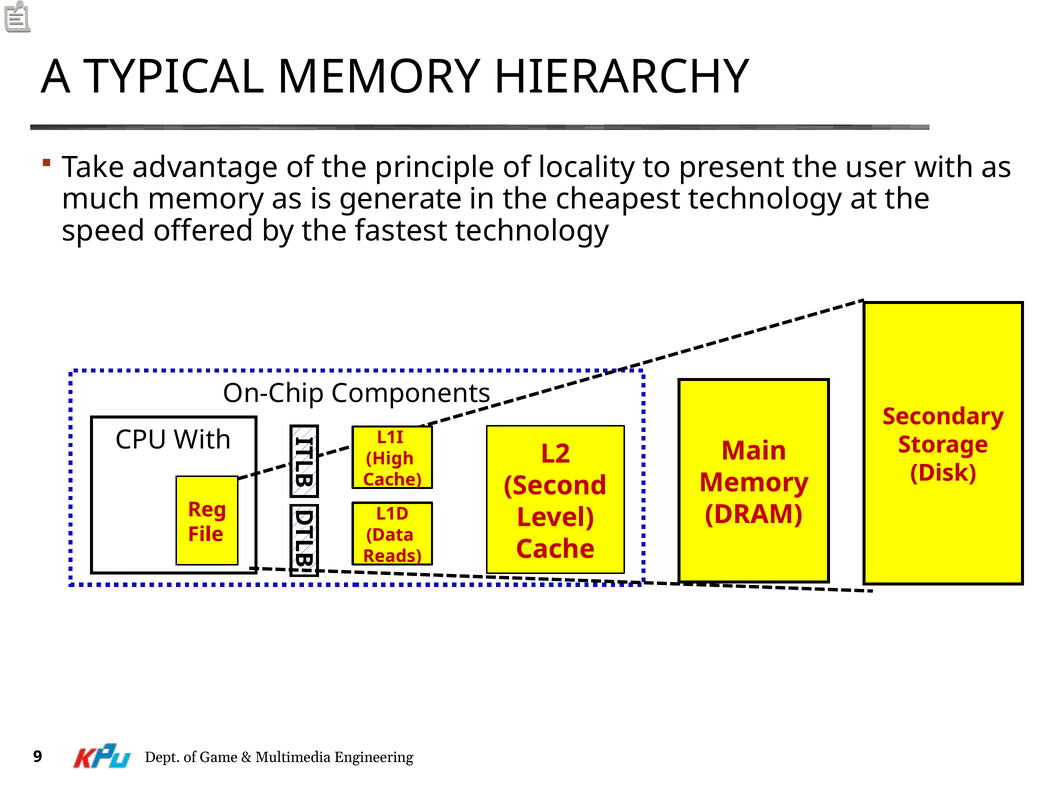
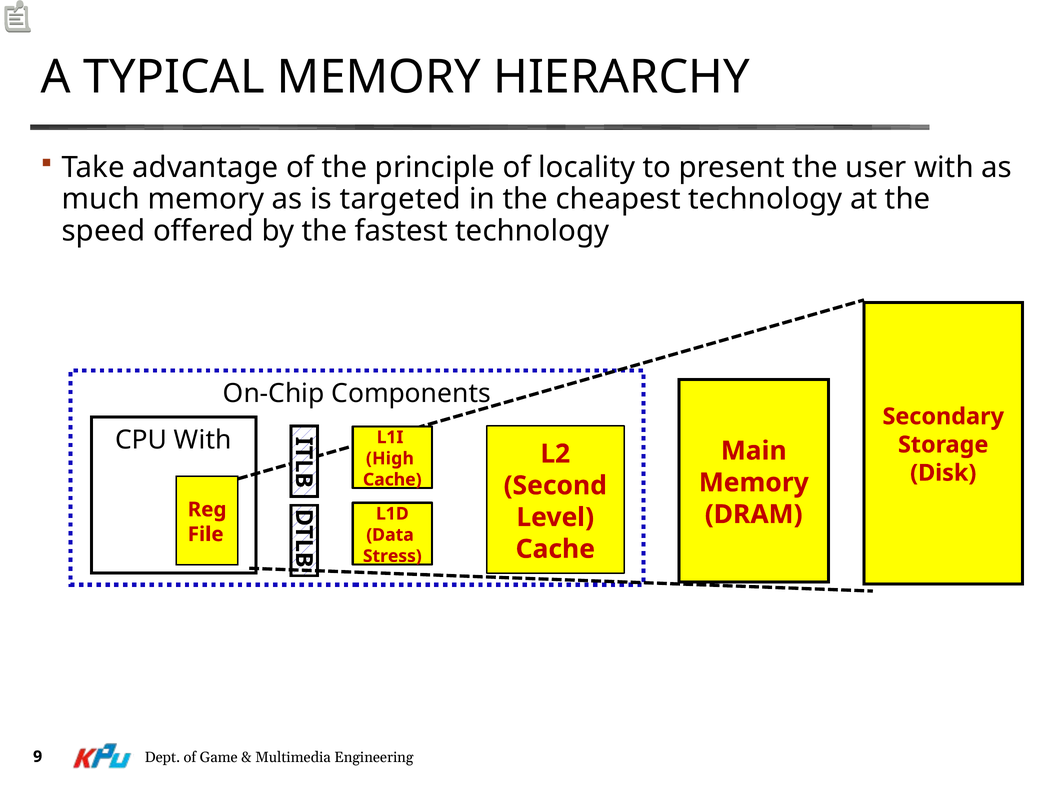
generate: generate -> targeted (400, 199)
Reads: Reads -> Stress (392, 556)
